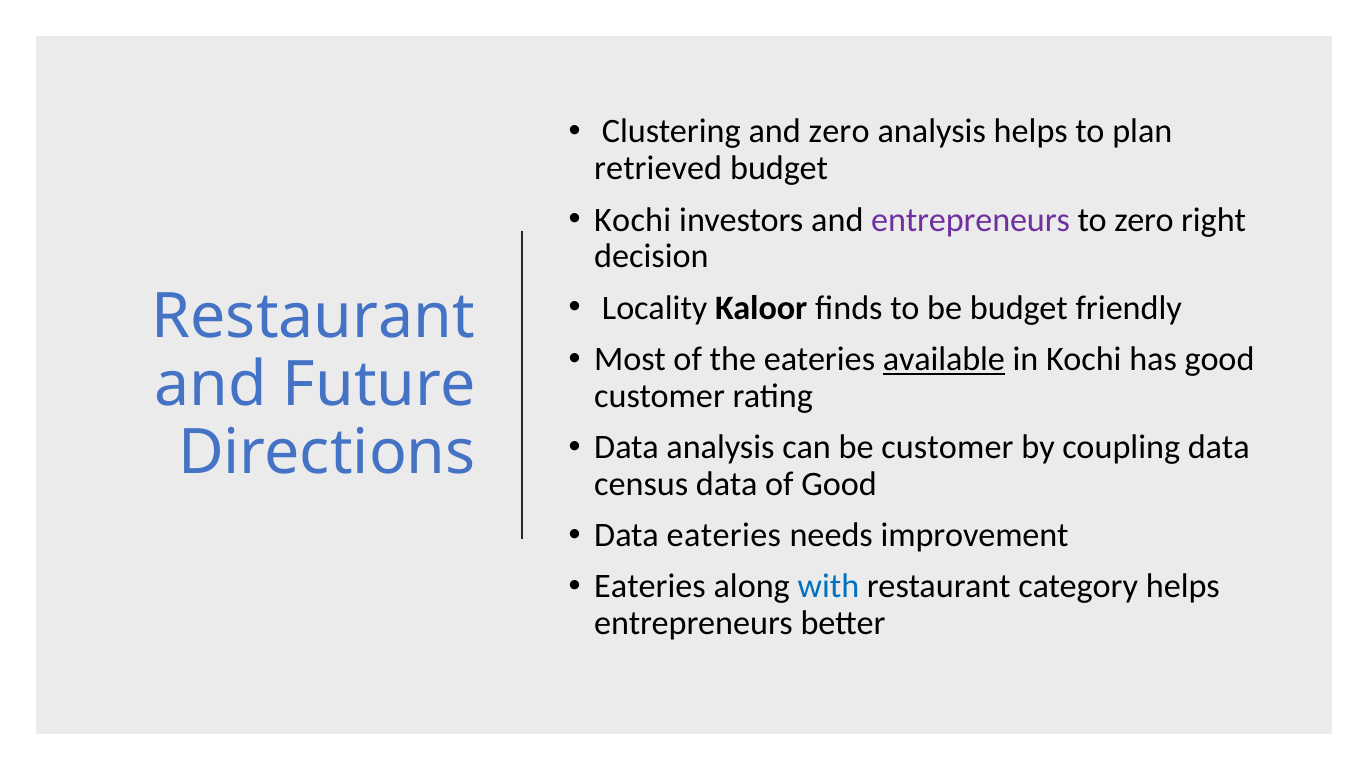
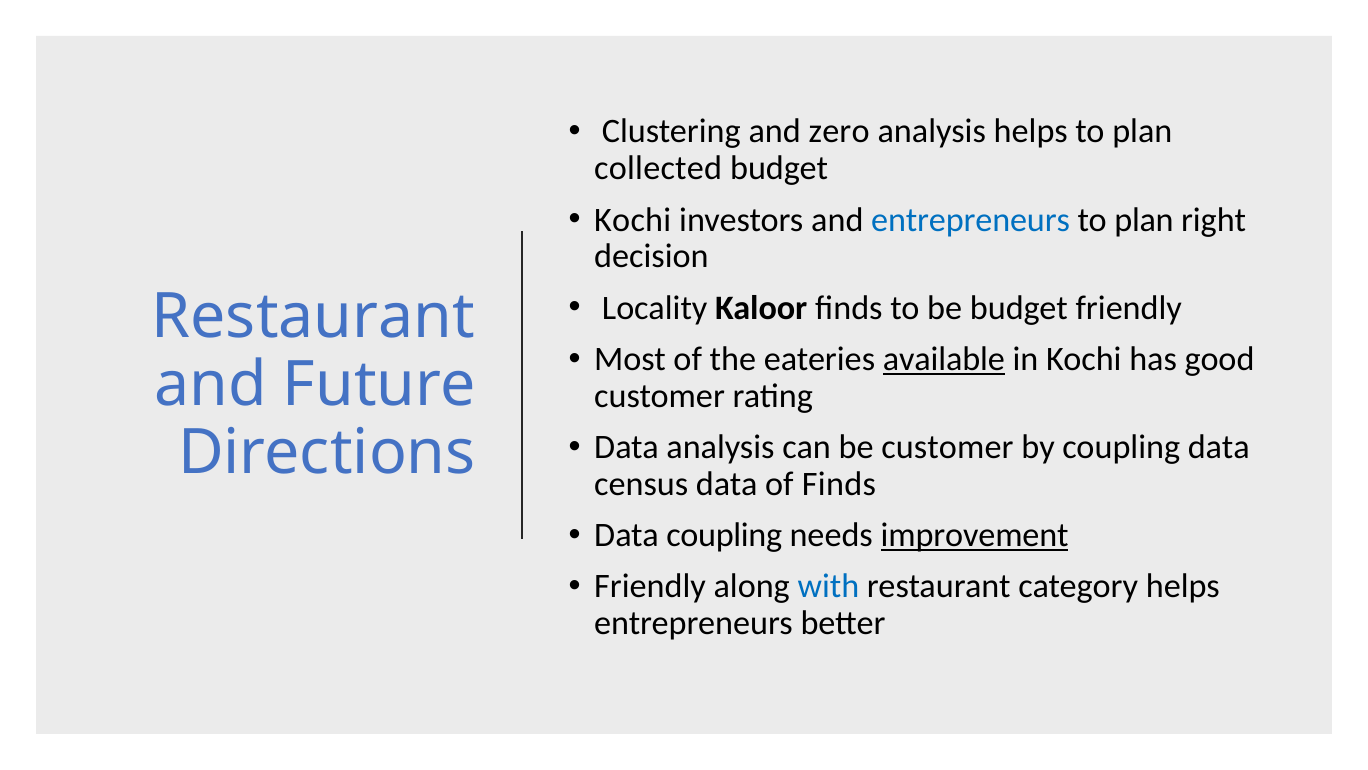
retrieved: retrieved -> collected (658, 168)
entrepreneurs colour: purple -> blue (971, 220)
zero: zero -> plan (1144, 220)
of Good: Good -> Finds (839, 484)
Data eateries: eateries -> coupling (724, 535)
improvement underline: none -> present (975, 535)
Eateries: Eateries -> Friendly (650, 586)
